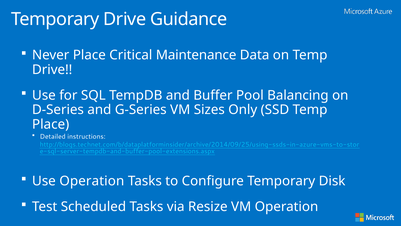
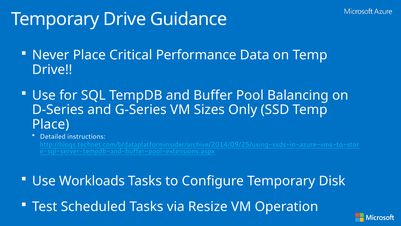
Maintenance: Maintenance -> Performance (196, 55)
Use Operation: Operation -> Workloads (92, 181)
